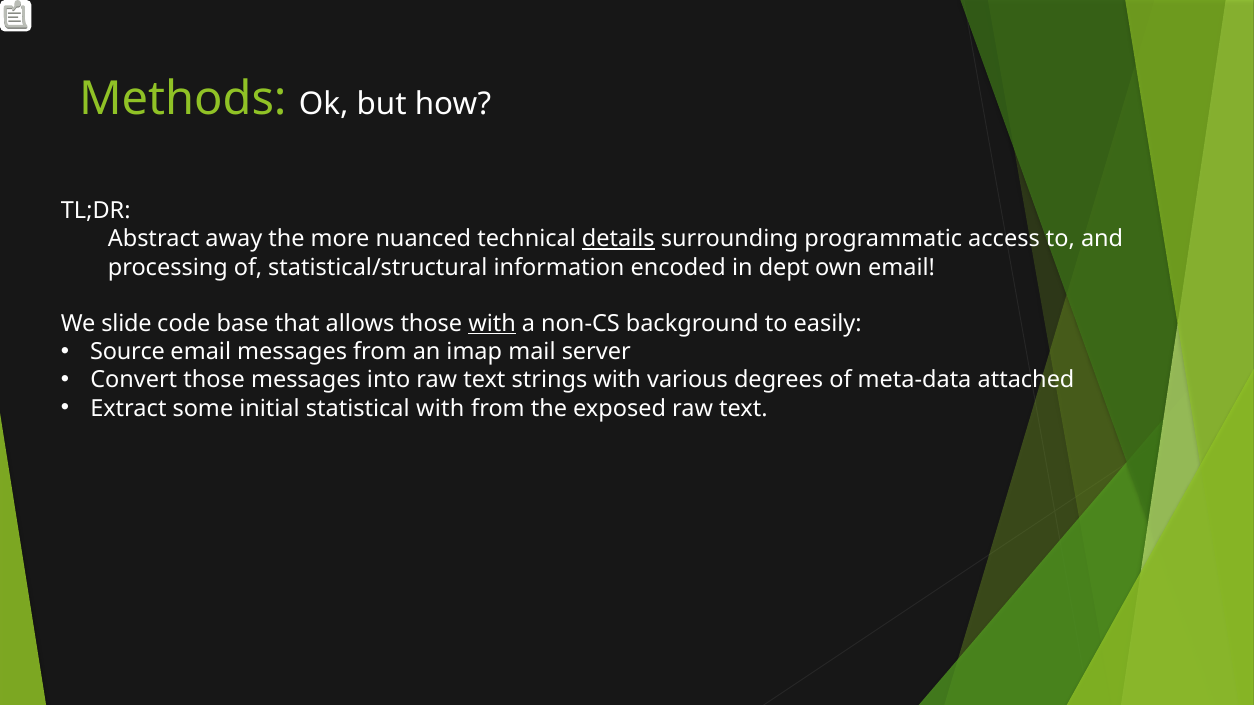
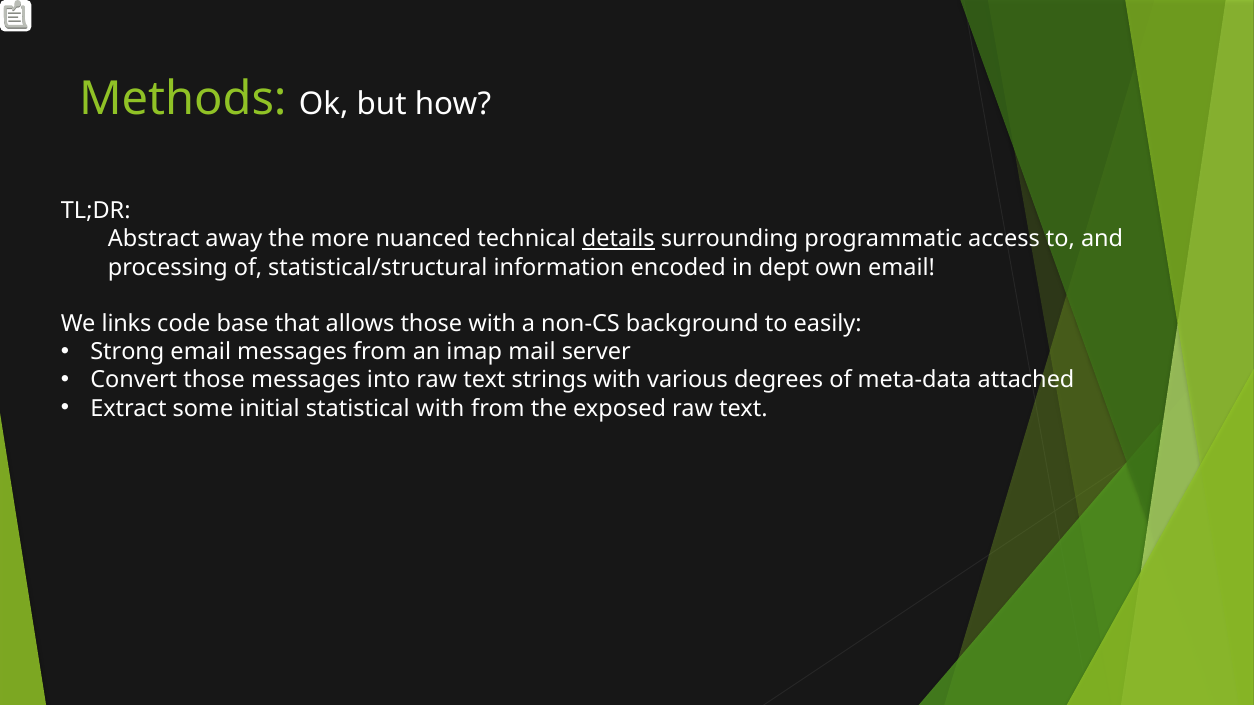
slide: slide -> links (127, 324)
with underline: present -> none (492, 324)
Source: Source -> Strong (127, 352)
